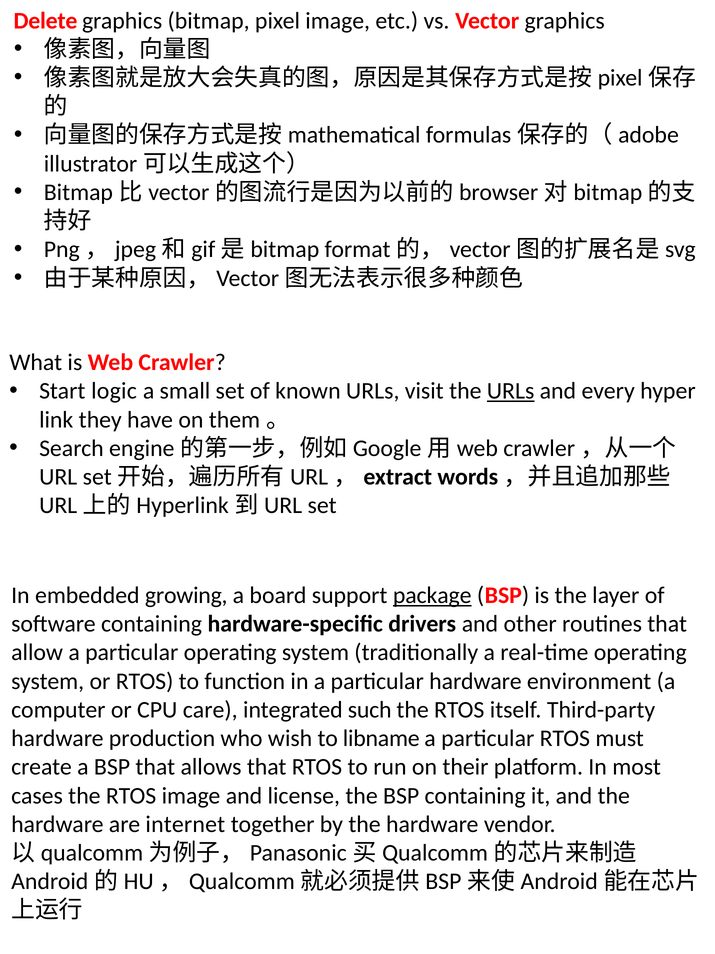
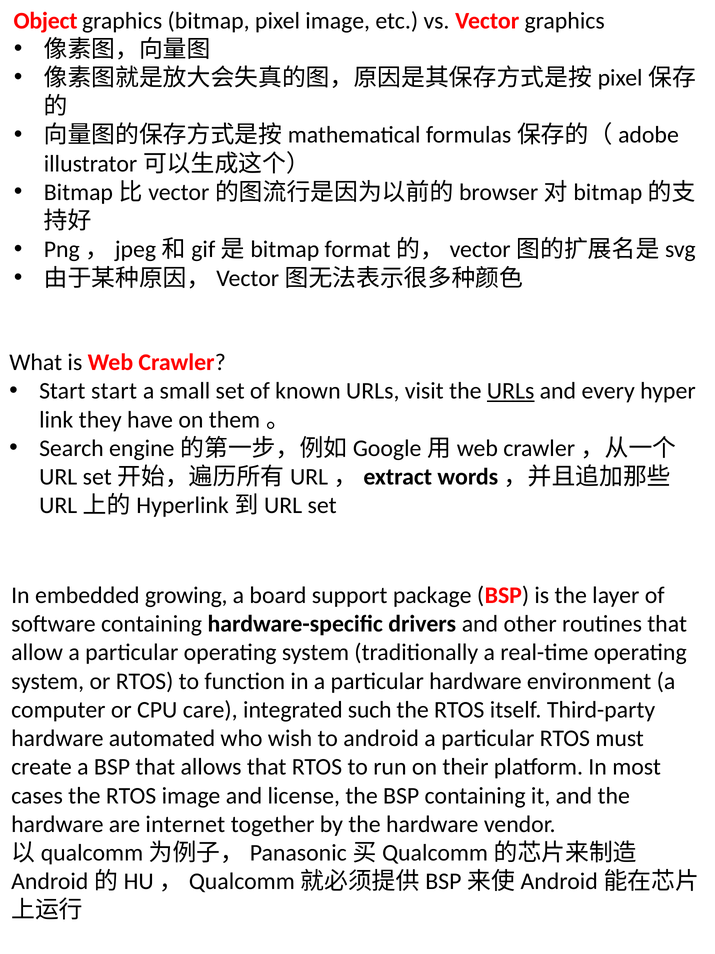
Delete: Delete -> Object (46, 21)
Start logic: logic -> start (114, 391)
package underline: present -> none (432, 595)
production: production -> automated (162, 738)
libname: libname -> android (381, 738)
